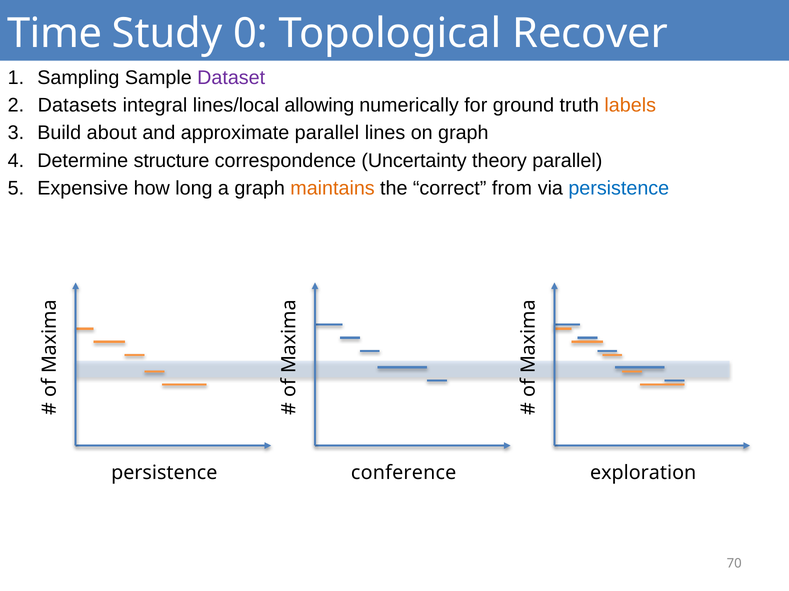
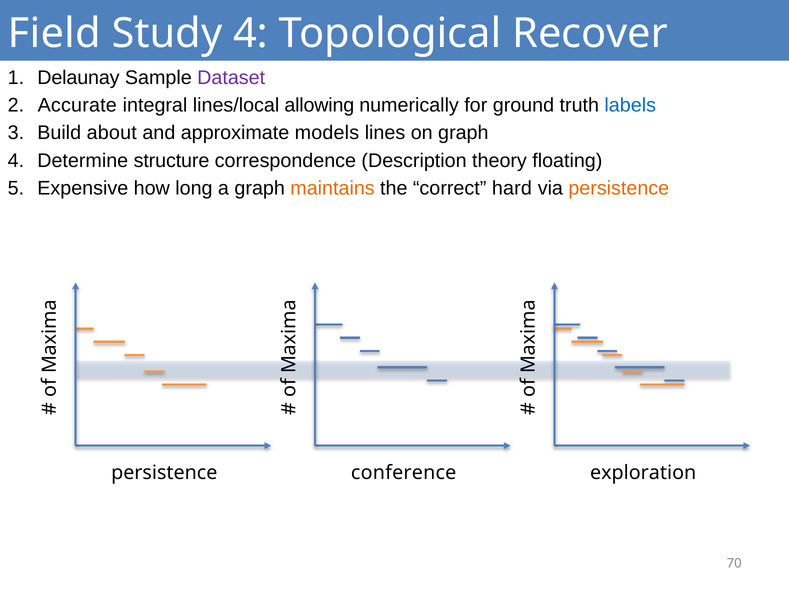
Time: Time -> Field (54, 33)
Study 0: 0 -> 4 (251, 33)
Sampling: Sampling -> Delaunay (78, 78)
Datasets: Datasets -> Accurate (77, 106)
labels colour: orange -> blue (630, 106)
approximate parallel: parallel -> models (327, 133)
Uncertainty: Uncertainty -> Description (414, 161)
theory parallel: parallel -> floating (567, 161)
from: from -> hard (512, 188)
persistence colour: blue -> orange (619, 188)
